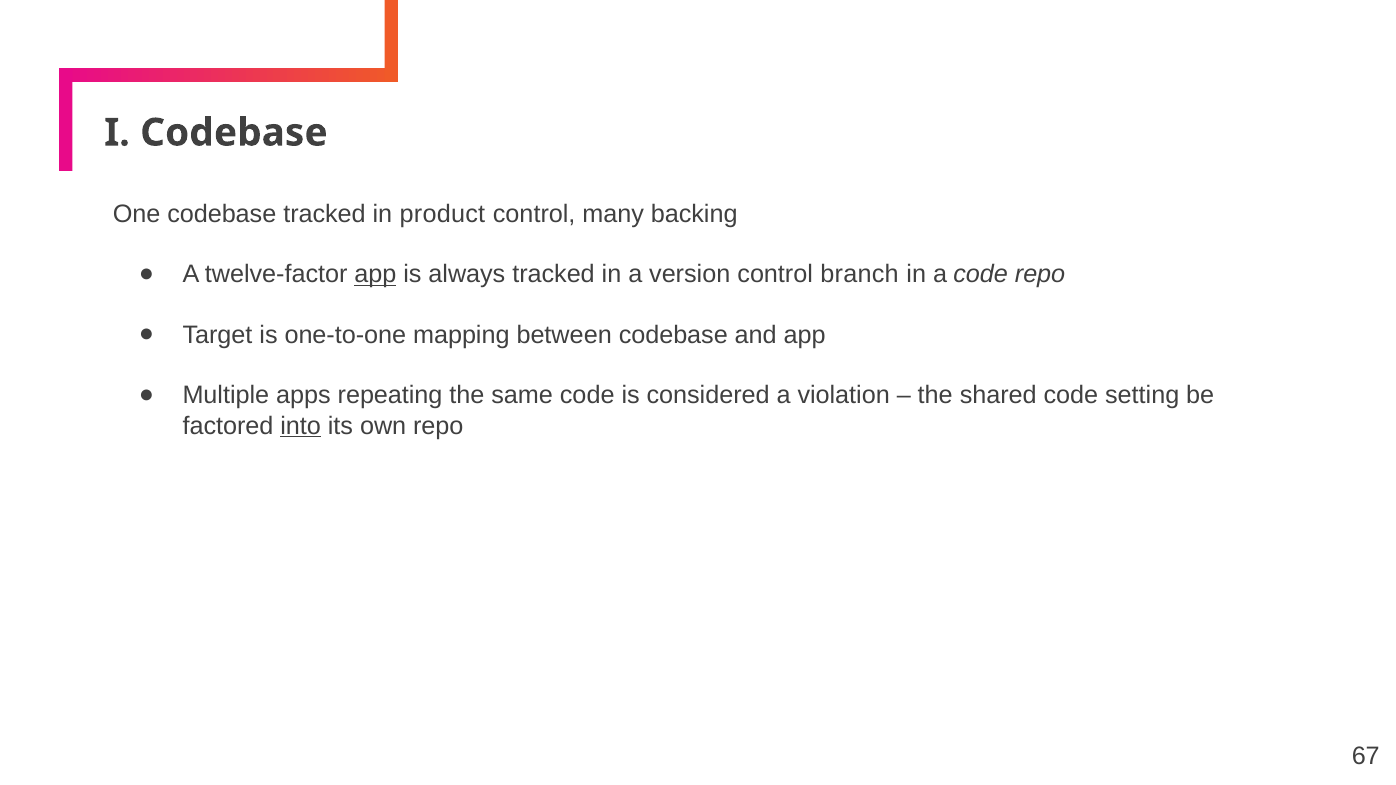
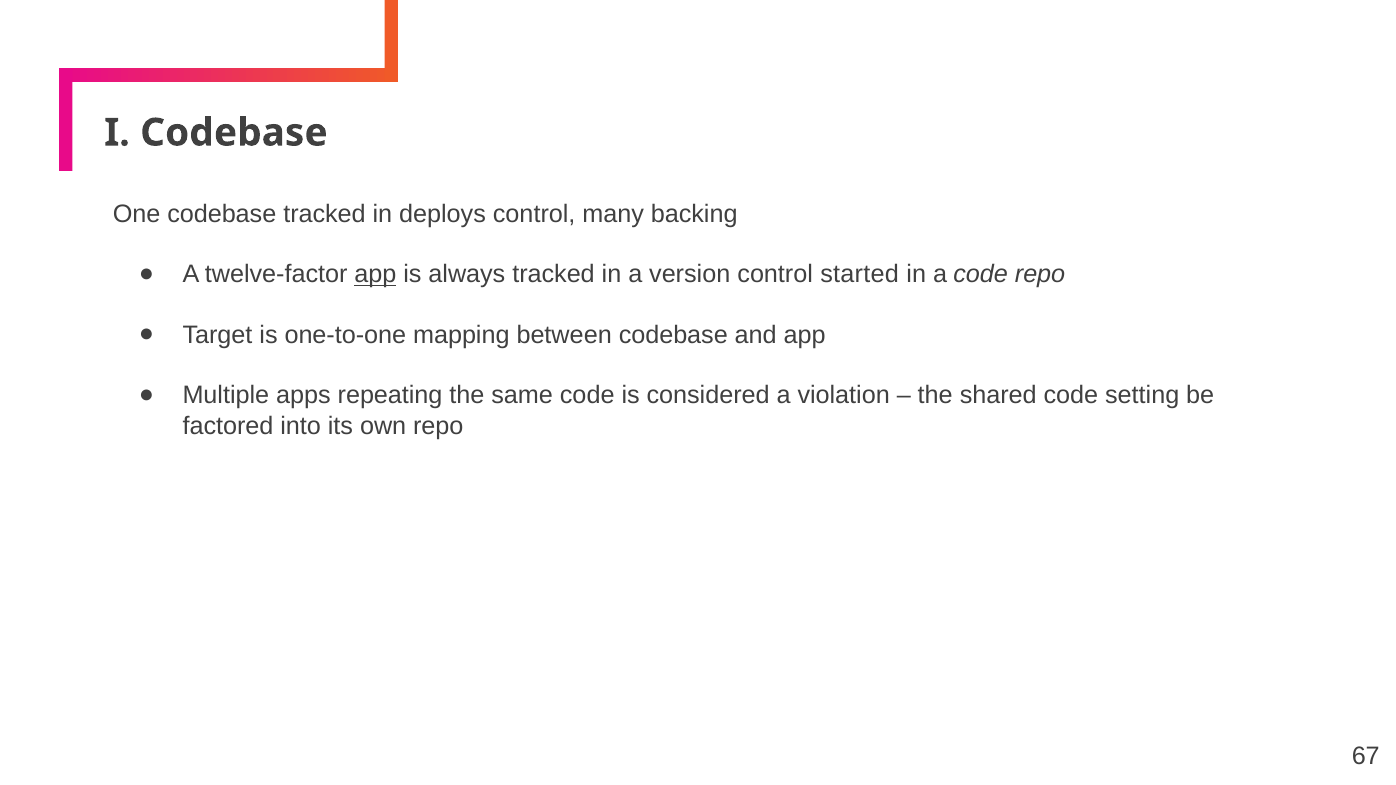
product: product -> deploys (443, 214)
branch: branch -> started (860, 275)
into underline: present -> none (301, 426)
